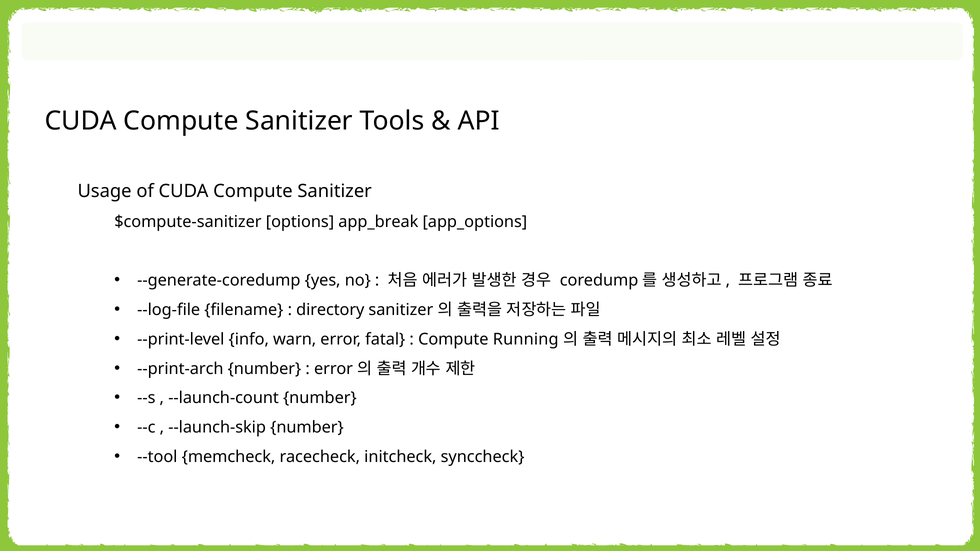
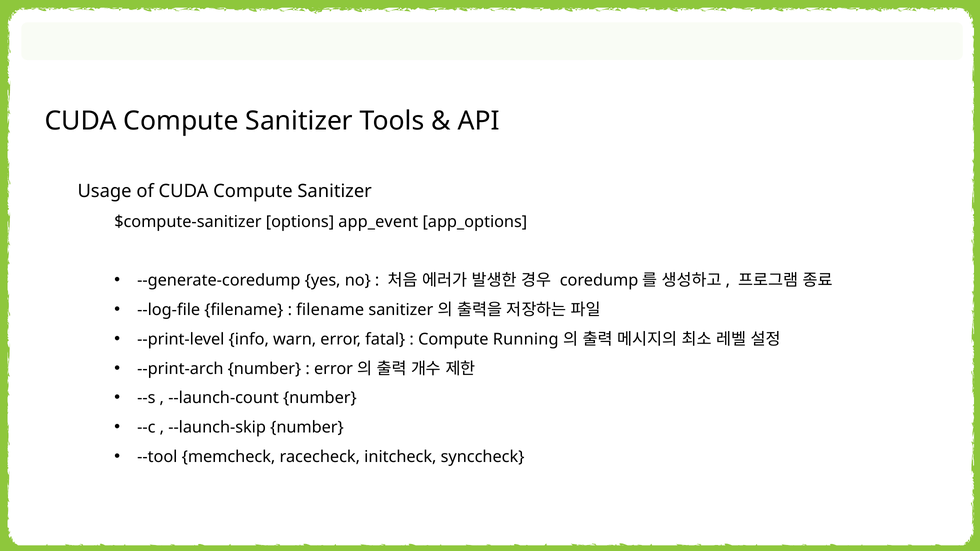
app_break: app_break -> app_event (378, 222)
directory: directory -> filename (330, 310)
